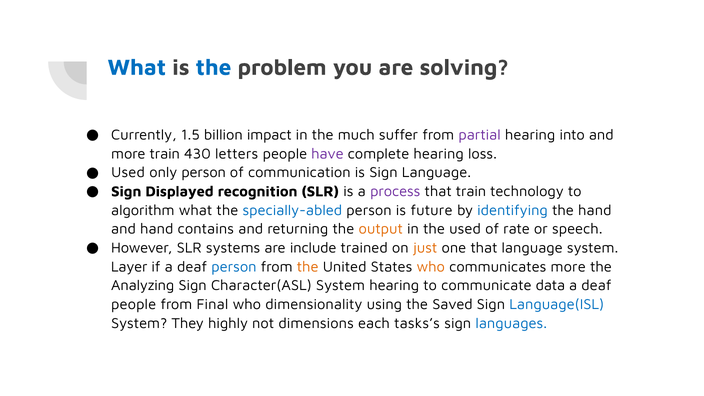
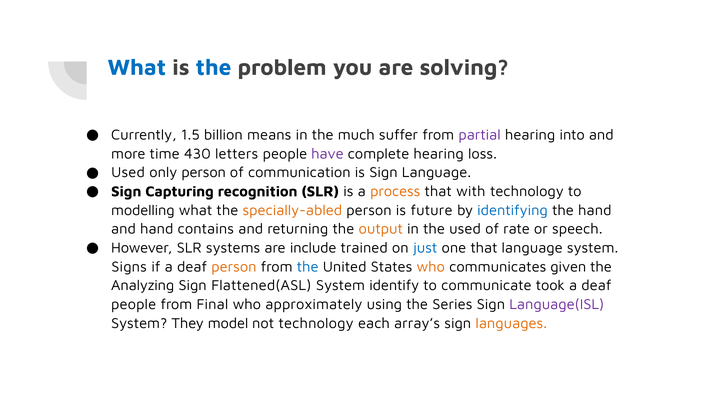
impact: impact -> means (269, 135)
more train: train -> time (165, 154)
Displayed: Displayed -> Capturing (180, 191)
process colour: purple -> orange (395, 191)
that train: train -> with (471, 191)
algorithm: algorithm -> modelling (143, 210)
specially-abled colour: blue -> orange (292, 210)
just colour: orange -> blue (425, 248)
Layer: Layer -> Signs (129, 267)
person colour: blue -> orange (234, 267)
the colour: orange -> blue (308, 267)
communicates more: more -> given (568, 267)
Character(ASL: Character(ASL -> Flattened(ASL (261, 286)
System hearing: hearing -> identify (394, 286)
data: data -> took (550, 286)
dimensionality: dimensionality -> approximately (314, 304)
Saved: Saved -> Series (452, 304)
Language(ISL colour: blue -> purple (557, 304)
highly: highly -> model (228, 323)
not dimensions: dimensions -> technology (316, 323)
tasks’s: tasks’s -> array’s (417, 323)
languages colour: blue -> orange (511, 323)
